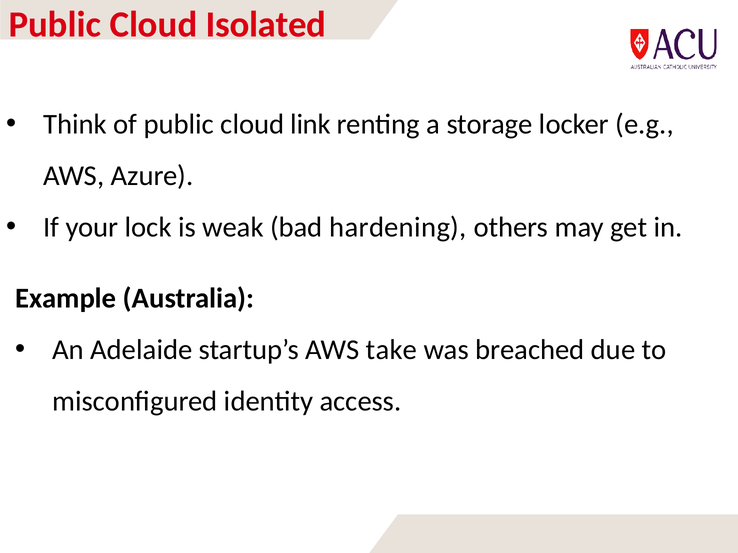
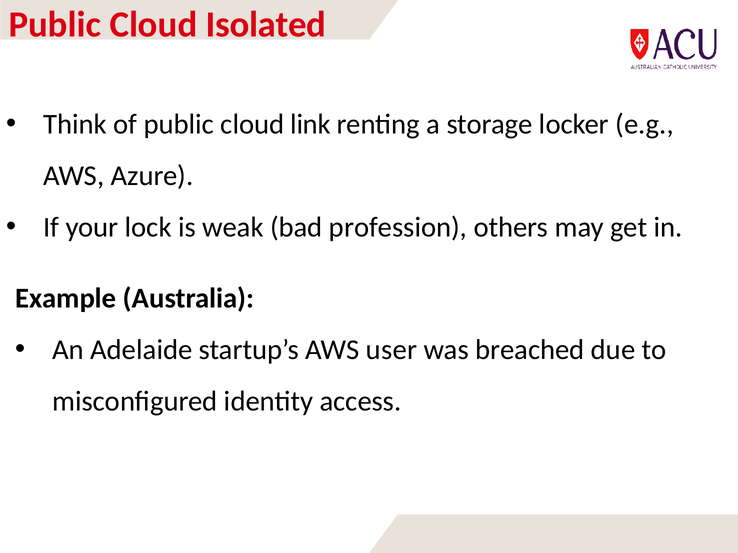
hardening: hardening -> profession (398, 228)
take: take -> user (392, 350)
